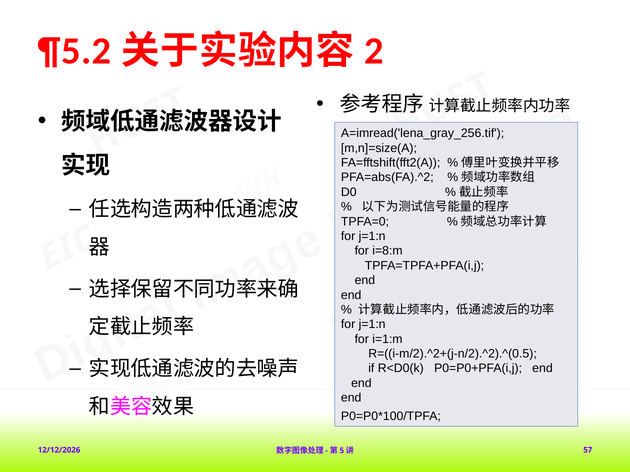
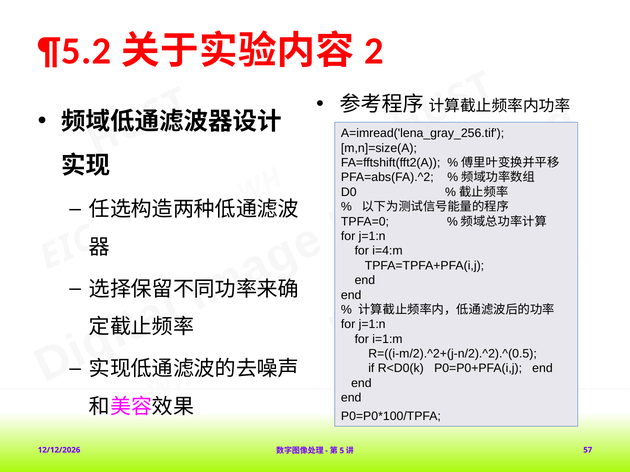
i=8:m: i=8:m -> i=4:m (387, 251)
